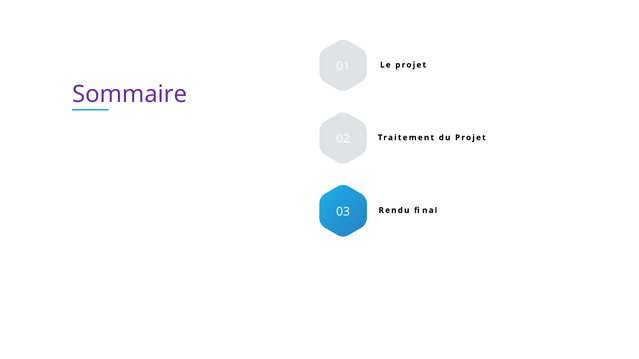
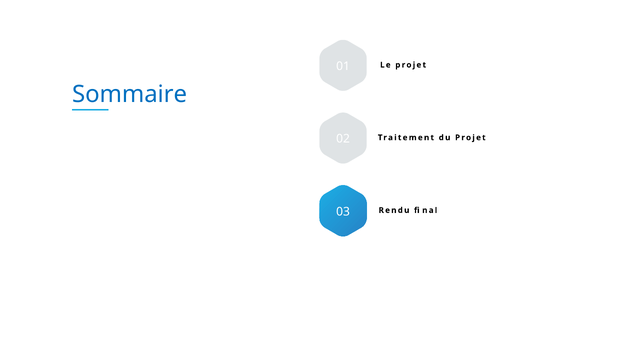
Sommaire colour: purple -> blue (130, 94)
